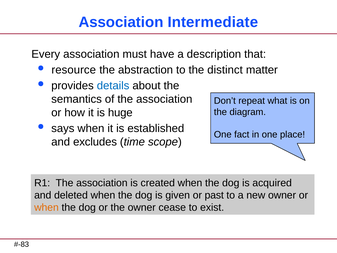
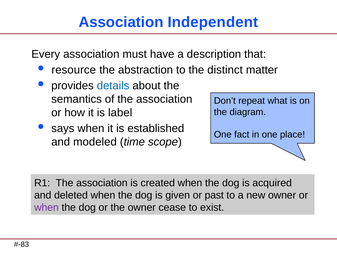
Intermediate: Intermediate -> Independent (213, 22)
huge: huge -> label (120, 113)
excludes: excludes -> modeled (95, 142)
when colour: orange -> purple (46, 207)
